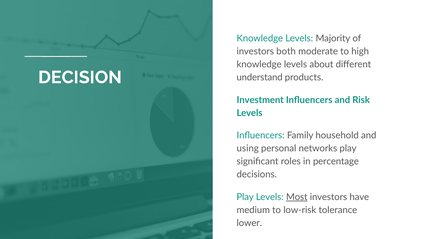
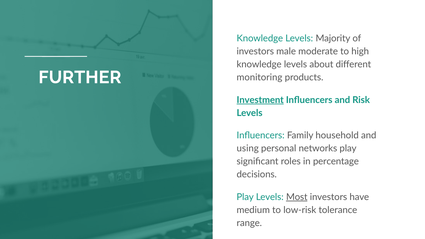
both: both -> male (286, 51)
DECISION: DECISION -> FURTHER (80, 77)
understand: understand -> monitoring (259, 78)
Investment underline: none -> present (260, 100)
lower: lower -> range (249, 223)
